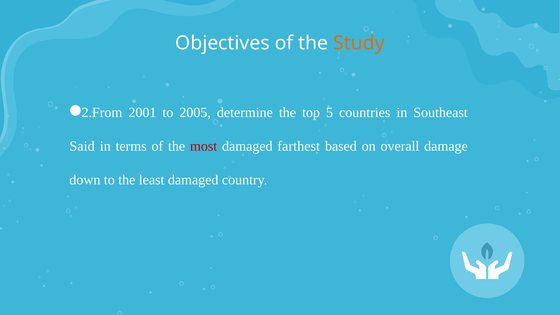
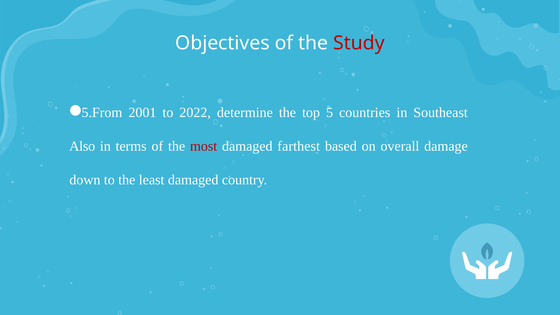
Study colour: orange -> red (359, 43)
2.From: 2.From -> 5.From (102, 113)
2005: 2005 -> 2022 (195, 113)
Said: Said -> Also (82, 146)
